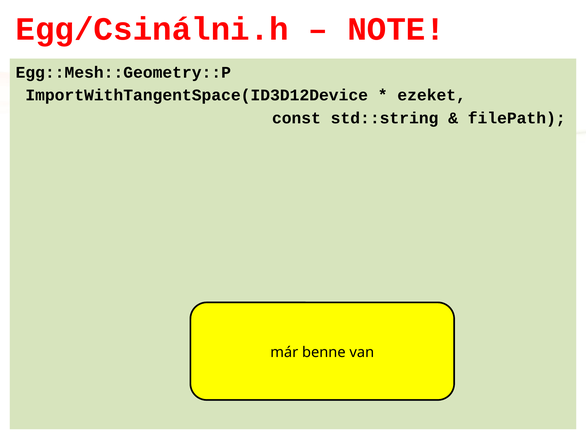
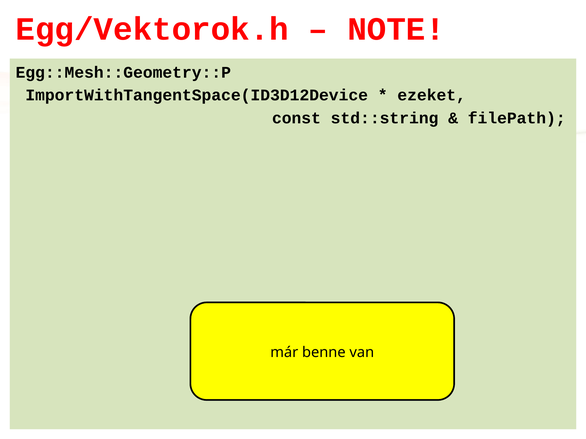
Egg/Csinálni.h: Egg/Csinálni.h -> Egg/Vektorok.h (152, 29)
